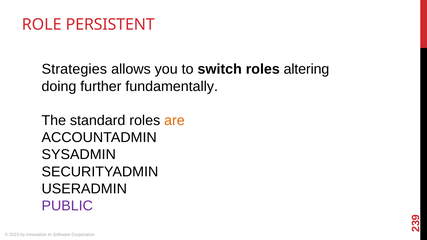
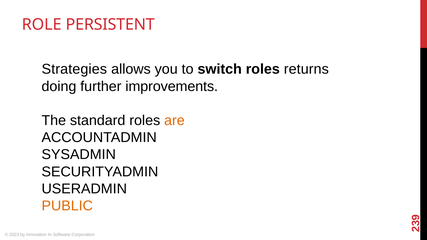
altering: altering -> returns (306, 69)
fundamentally: fundamentally -> improvements (172, 86)
PUBLIC colour: purple -> orange (67, 206)
